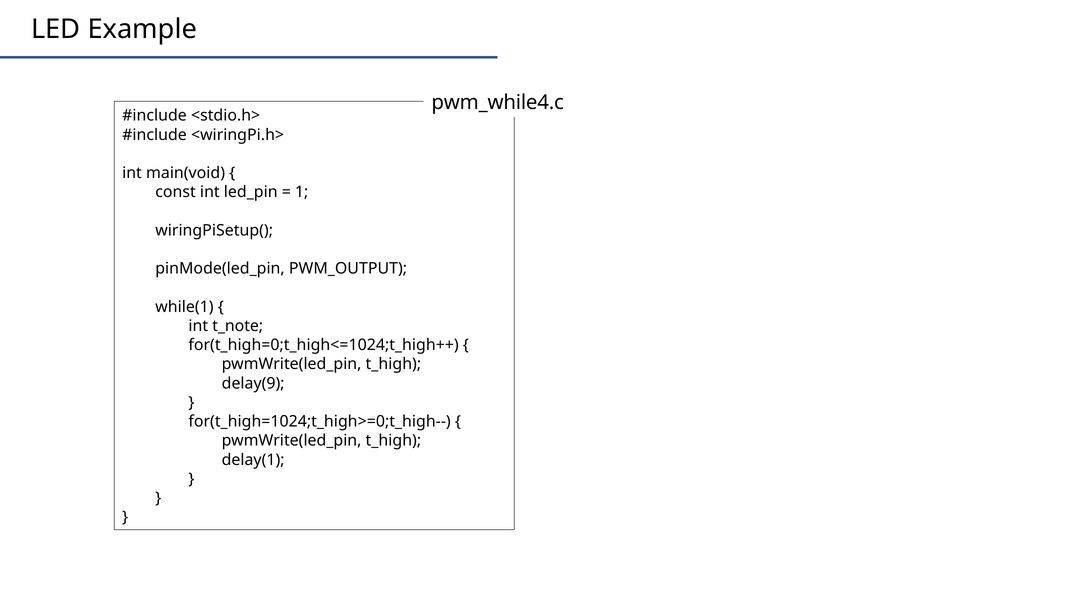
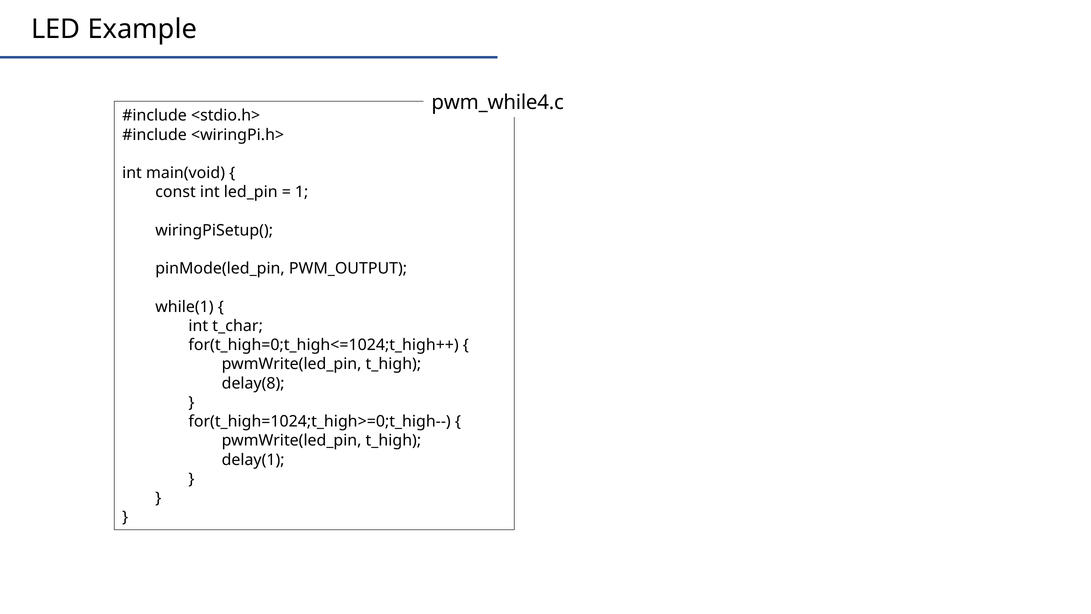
t_note: t_note -> t_char (238, 326)
delay(9: delay(9 -> delay(8 (253, 383)
